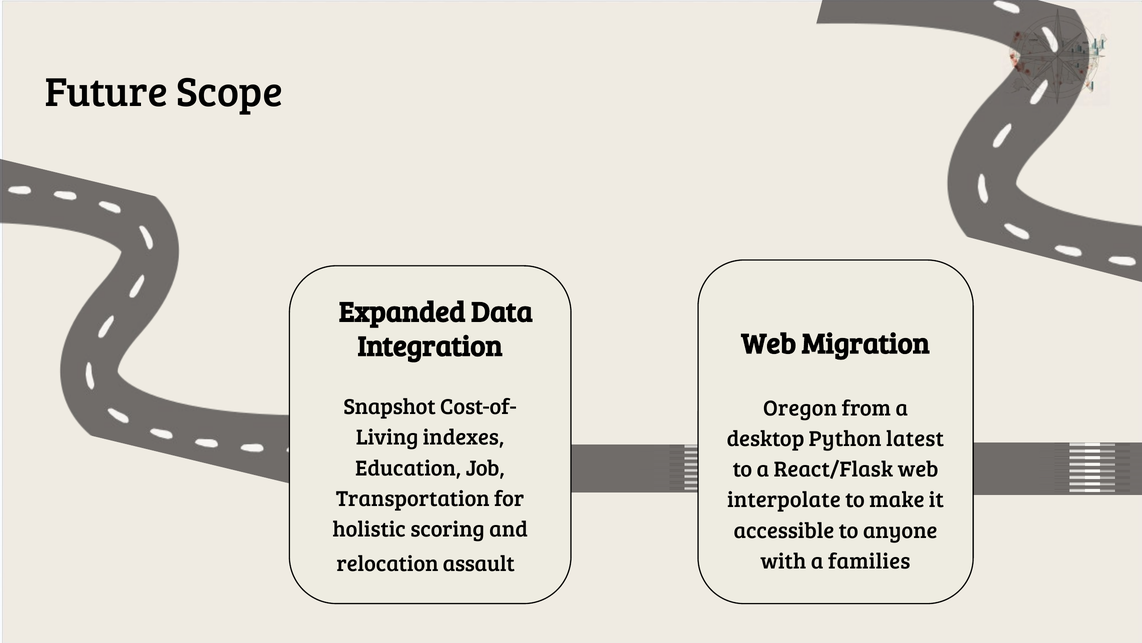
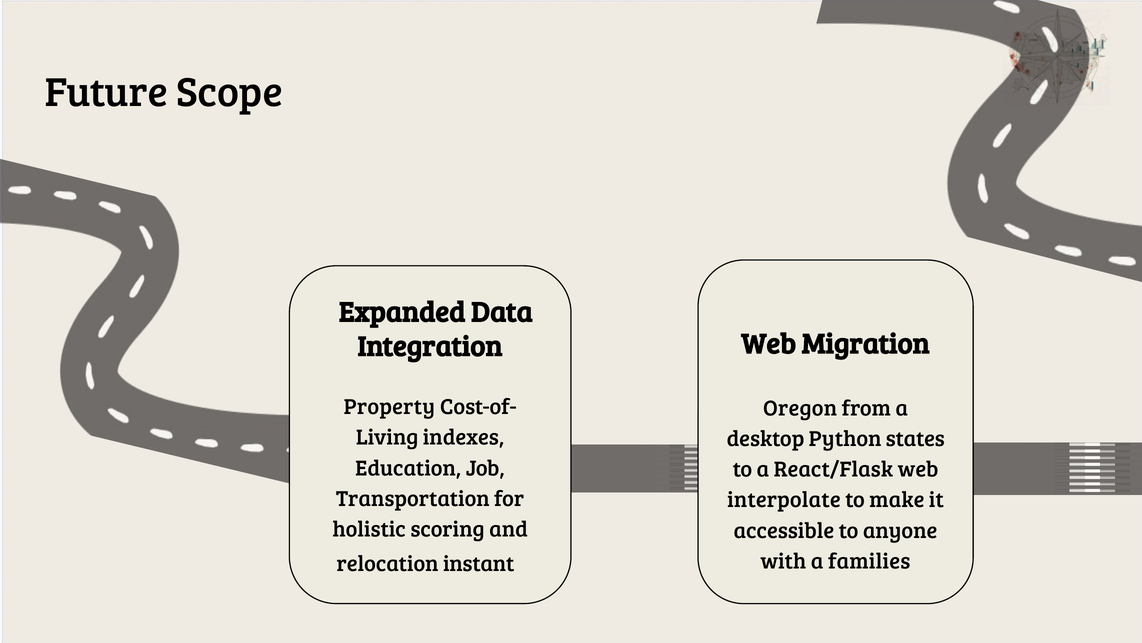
Snapshot: Snapshot -> Property (389, 407)
latest: latest -> states (915, 438)
assault: assault -> instant (479, 563)
